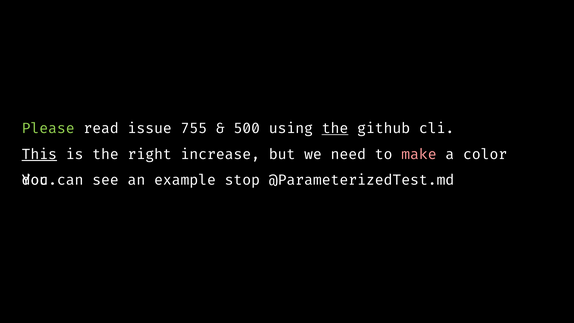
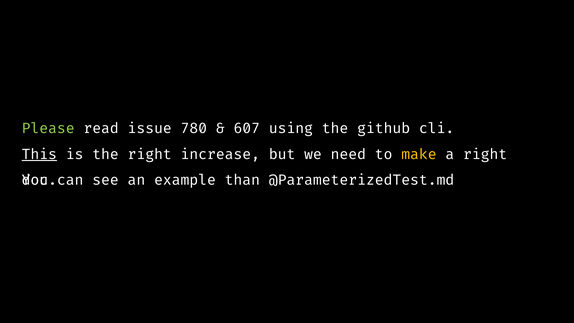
755: 755 -> 780 (194, 128)
500: 500 -> 607 (247, 128)
the underline: present -> none (335, 128)
make colour: pink -> yellow (419, 154)
a color: color -> right (485, 154)
stop: stop -> than (242, 180)
